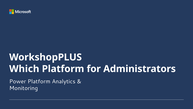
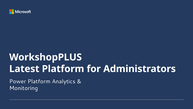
Which: Which -> Latest (24, 69)
